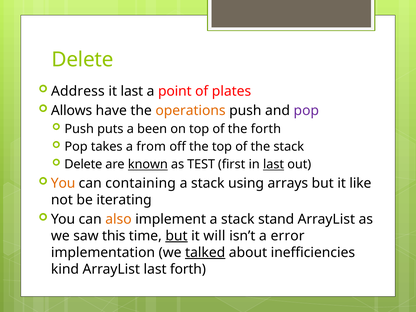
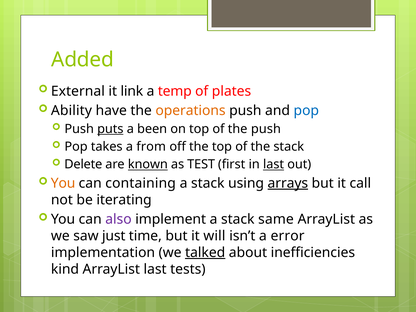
Delete: Delete -> Added (83, 60)
Address: Address -> External (78, 91)
it last: last -> link (132, 91)
point: point -> temp (175, 91)
Allows: Allows -> Ability (71, 111)
pop colour: purple -> blue (306, 111)
puts underline: none -> present (110, 129)
the forth: forth -> push (266, 129)
arrays underline: none -> present (288, 183)
like: like -> call (360, 183)
also colour: orange -> purple (118, 219)
stand: stand -> same (276, 219)
this: this -> just (114, 236)
but underline: present -> none (177, 236)
last forth: forth -> tests (188, 269)
